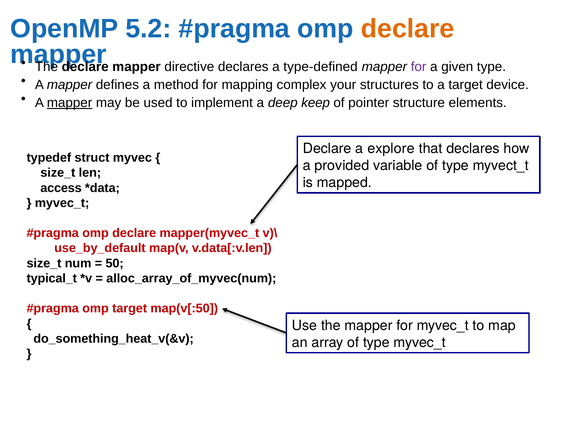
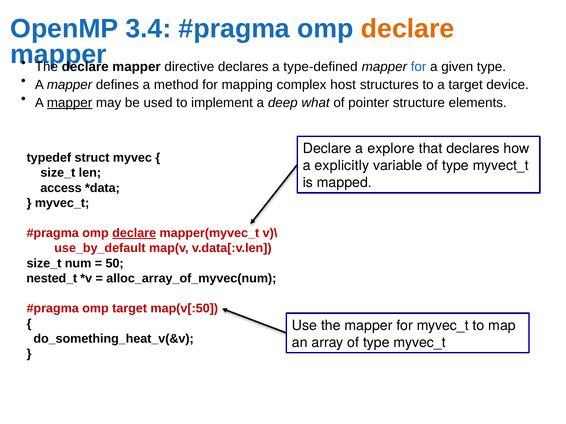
5.2: 5.2 -> 3.4 (148, 29)
for colour: purple -> blue (419, 67)
your: your -> host (343, 85)
keep: keep -> what (316, 103)
provided: provided -> explicitly (342, 166)
declare underline: none -> present (134, 233)
typical_t: typical_t -> nested_t (52, 279)
